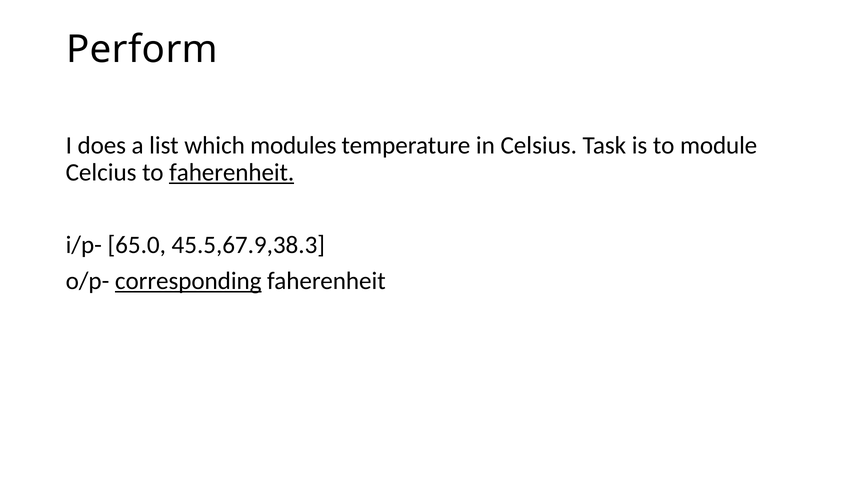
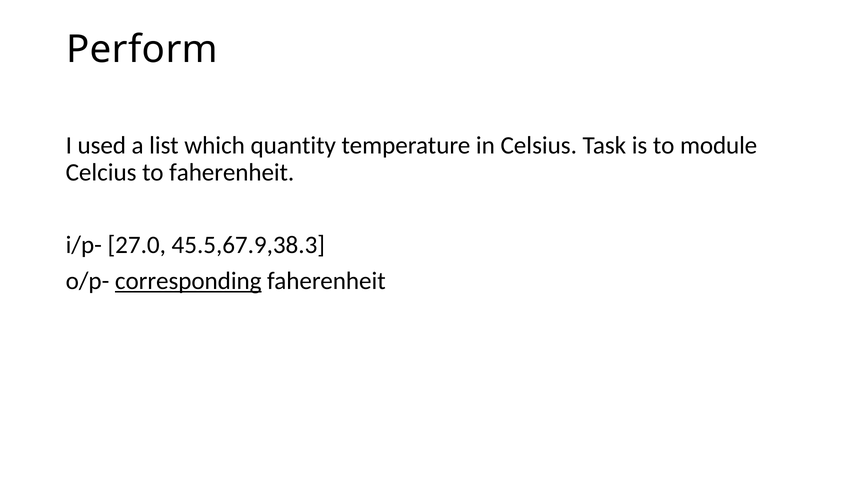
does: does -> used (102, 146)
modules: modules -> quantity (293, 146)
faherenheit underline: present -> none (232, 173)
65.0: 65.0 -> 27.0 (137, 245)
